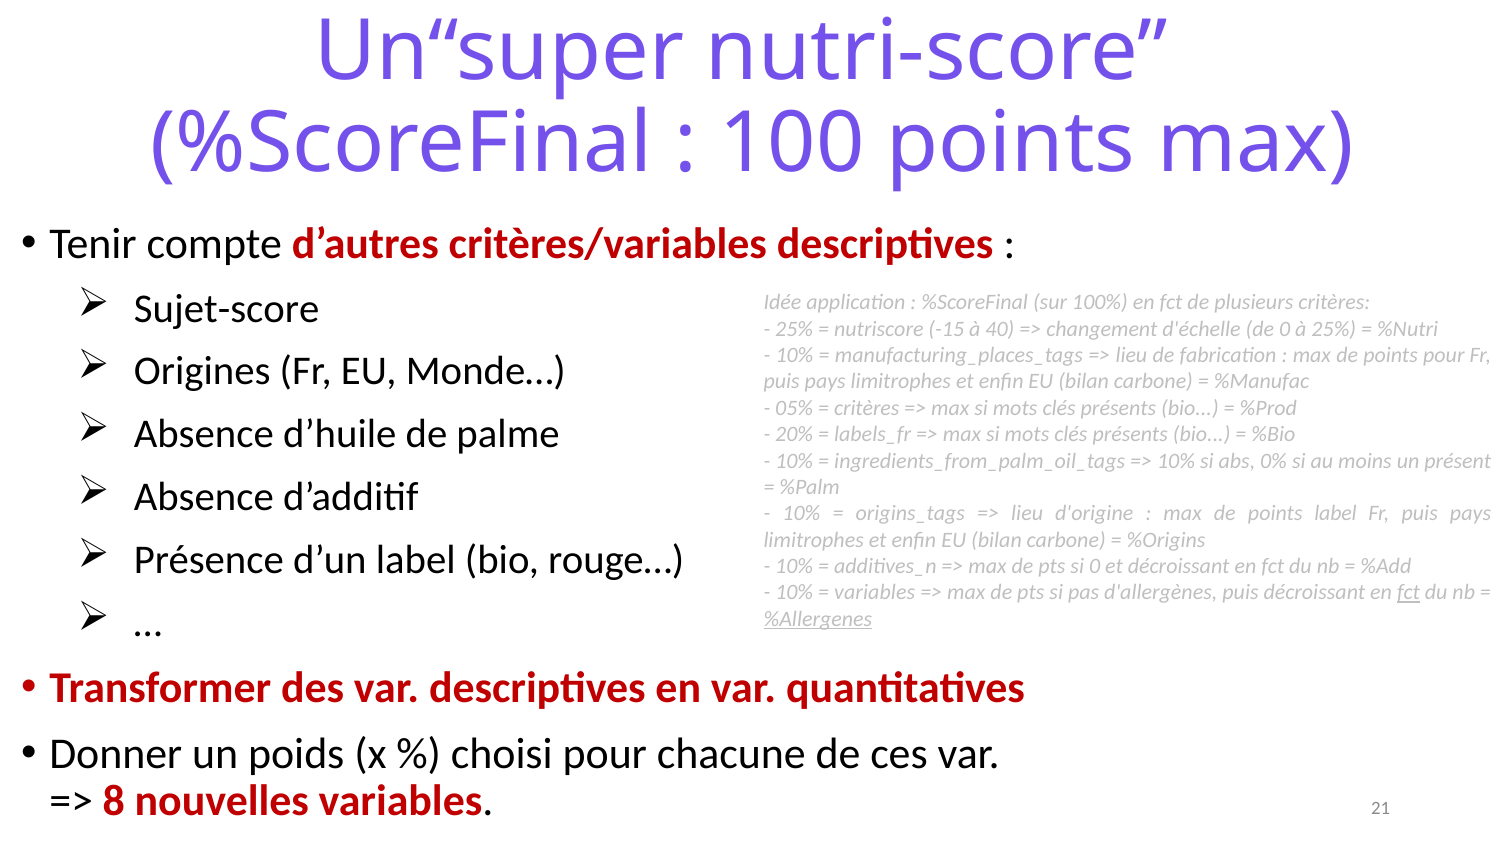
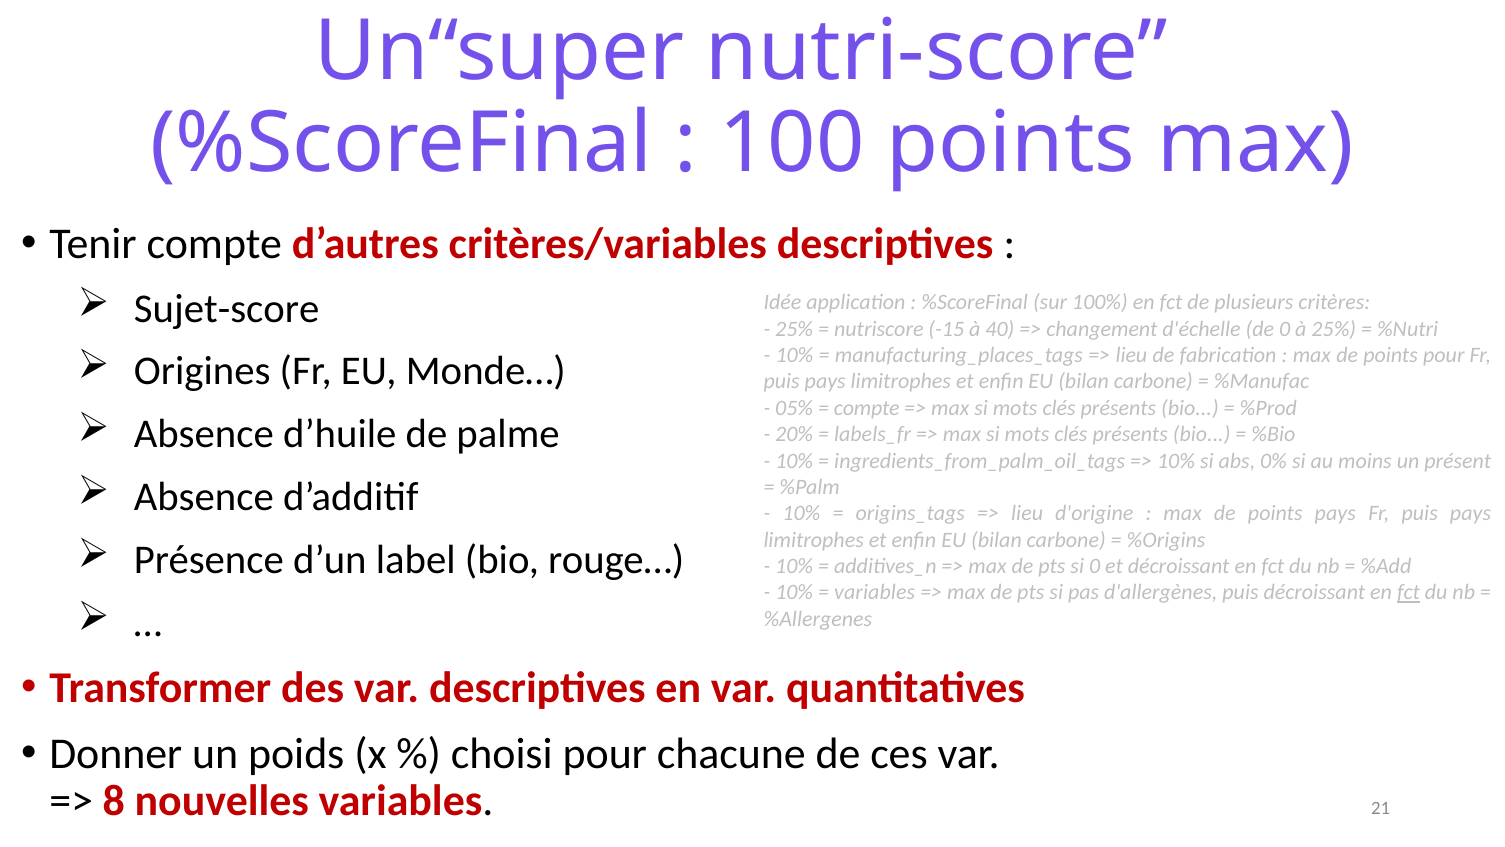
critères: critères -> compte (867, 408)
points label: label -> pays (1335, 513)
%Allergenes underline: present -> none (818, 619)
